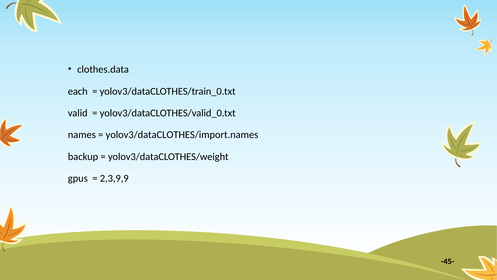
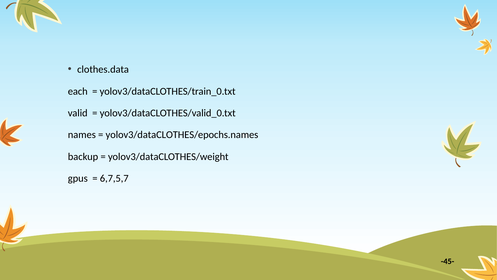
yolov3/dataCLOTHES/import.names: yolov3/dataCLOTHES/import.names -> yolov3/dataCLOTHES/epochs.names (182, 135)
2,3,9,9: 2,3,9,9 -> 6,7,5,7 (114, 178)
